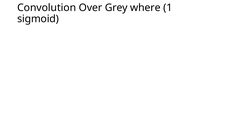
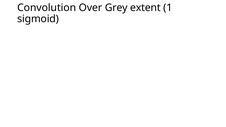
where: where -> extent (145, 8)
